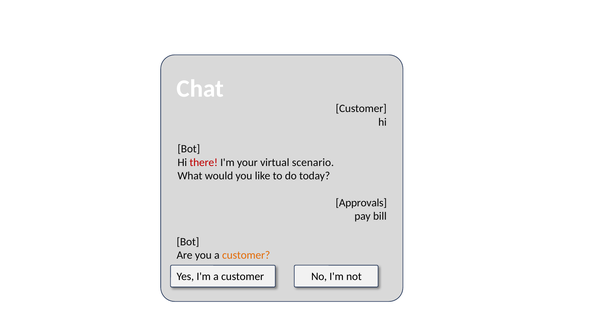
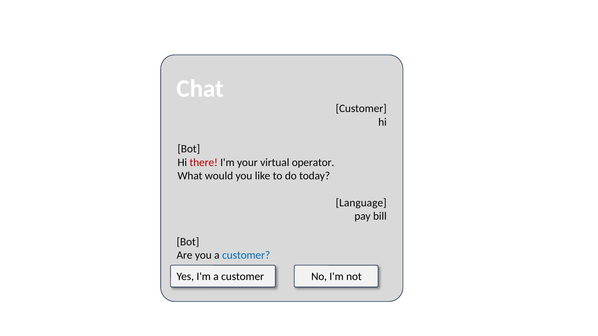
scenario: scenario -> operator (313, 163)
Approvals: Approvals -> Language (361, 203)
customer colour: orange -> blue (246, 256)
